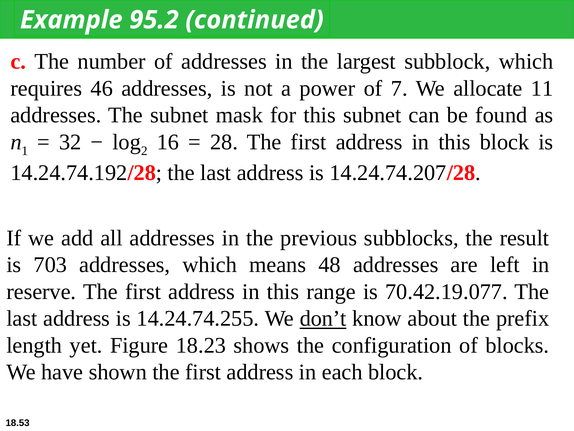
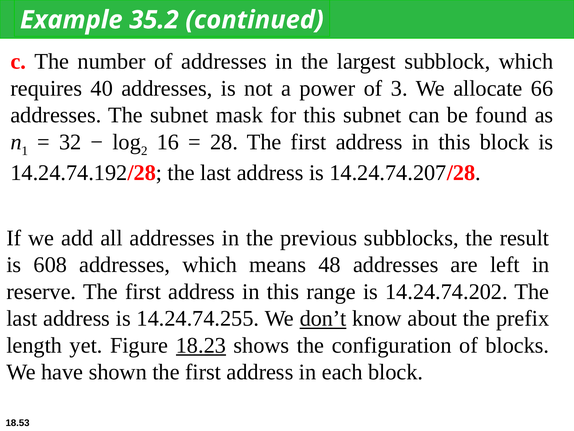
95.2: 95.2 -> 35.2 (154, 20)
46: 46 -> 40 (102, 88)
7: 7 -> 3 (399, 88)
11: 11 -> 66 (542, 88)
703: 703 -> 608 (50, 265)
70.42.19.077: 70.42.19.077 -> 14.24.74.202 (446, 291)
18.23 underline: none -> present (201, 345)
